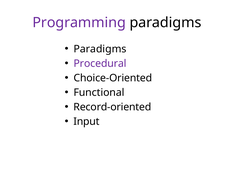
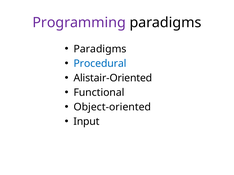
Procedural colour: purple -> blue (100, 64)
Choice-Oriented: Choice-Oriented -> Alistair-Oriented (113, 78)
Record-oriented: Record-oriented -> Object-oriented (112, 107)
